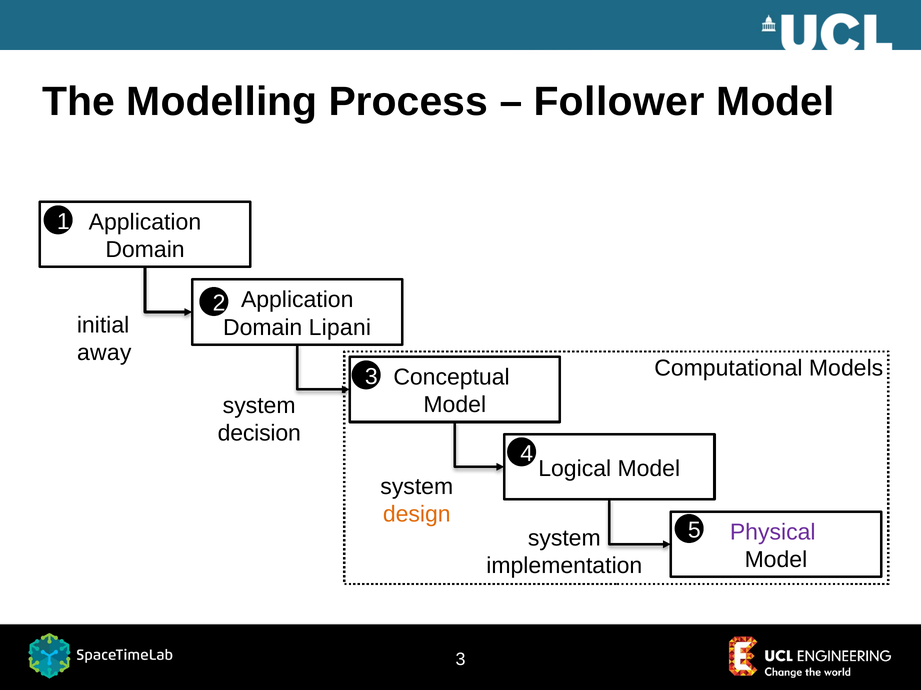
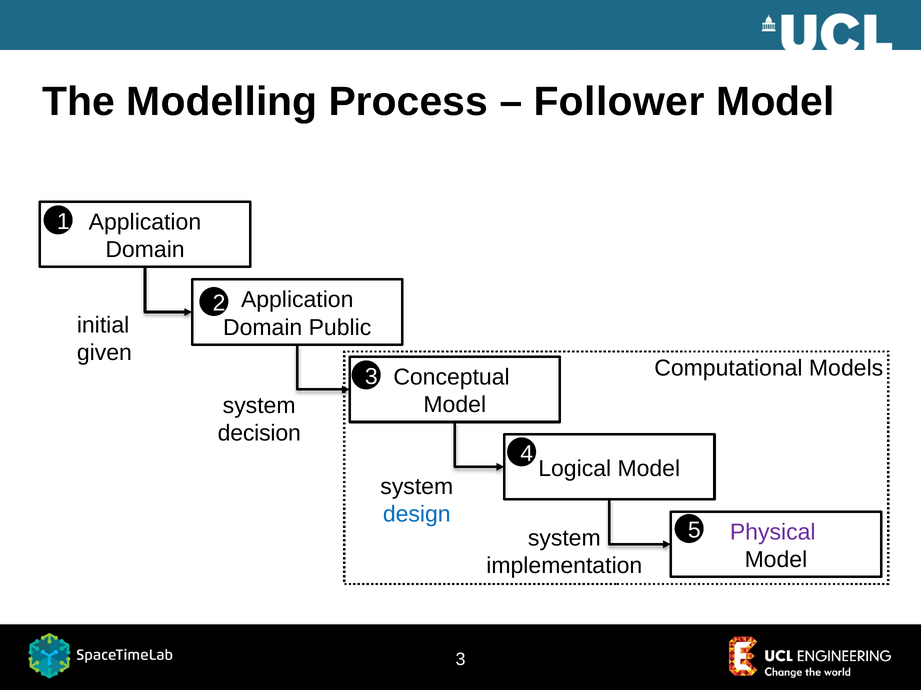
Lipani: Lipani -> Public (340, 328)
away: away -> given (104, 353)
design colour: orange -> blue (417, 515)
